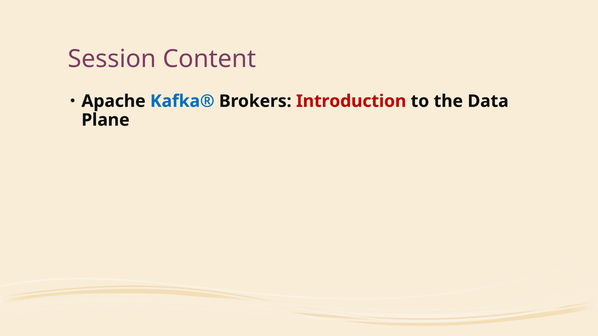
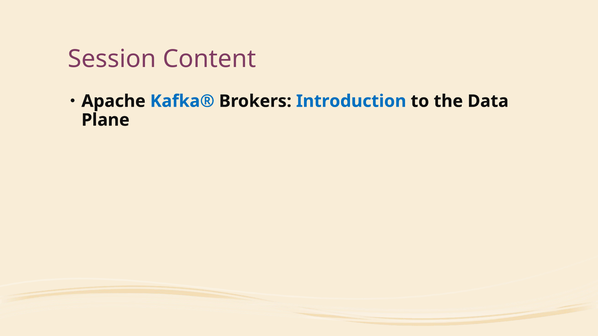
Introduction colour: red -> blue (351, 101)
